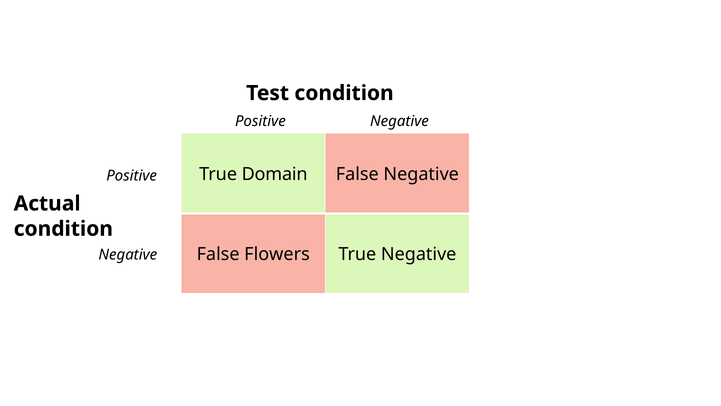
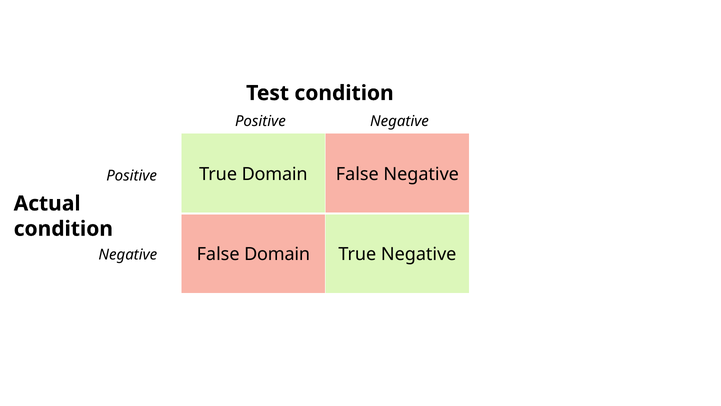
False Flowers: Flowers -> Domain (277, 254)
